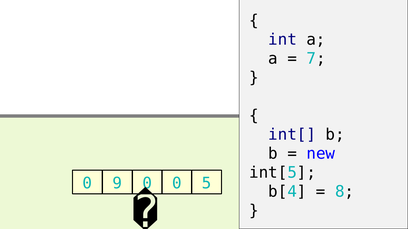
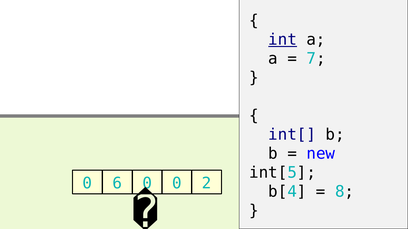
int underline: none -> present (283, 40)
9: 9 -> 6 (117, 184)
5: 5 -> 2 (207, 184)
